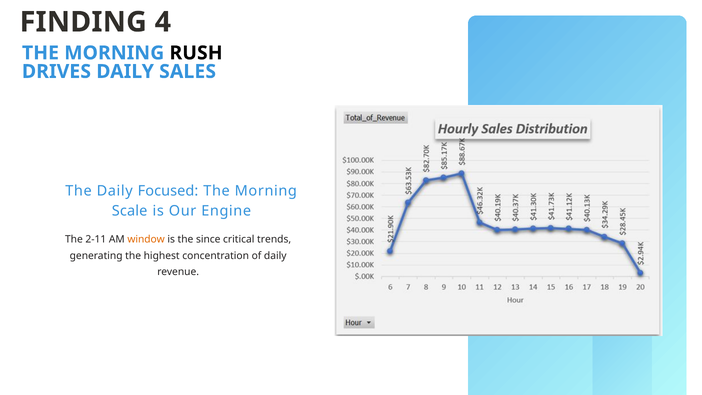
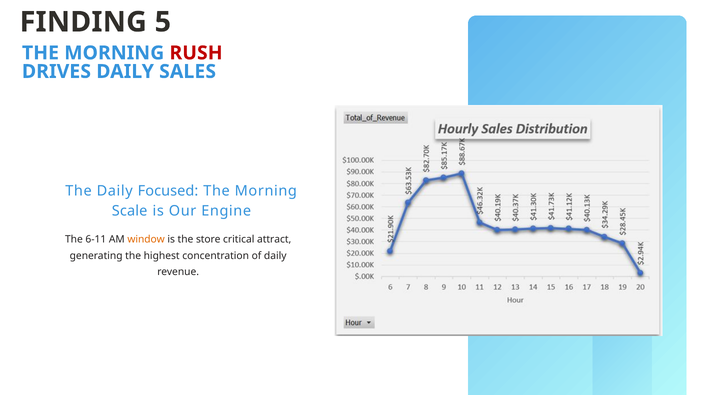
4: 4 -> 5 (163, 22)
RUSH colour: black -> red (196, 53)
2-11: 2-11 -> 6-11 (96, 239)
since: since -> store (208, 239)
trends: trends -> attract (274, 239)
